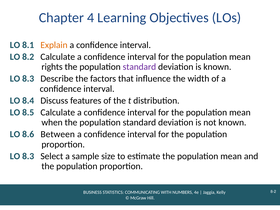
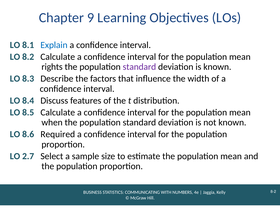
4: 4 -> 9 (91, 18)
Explain colour: orange -> blue (54, 45)
Between: Between -> Required (58, 134)
8.3: 8.3 -> 2.7 (28, 156)
